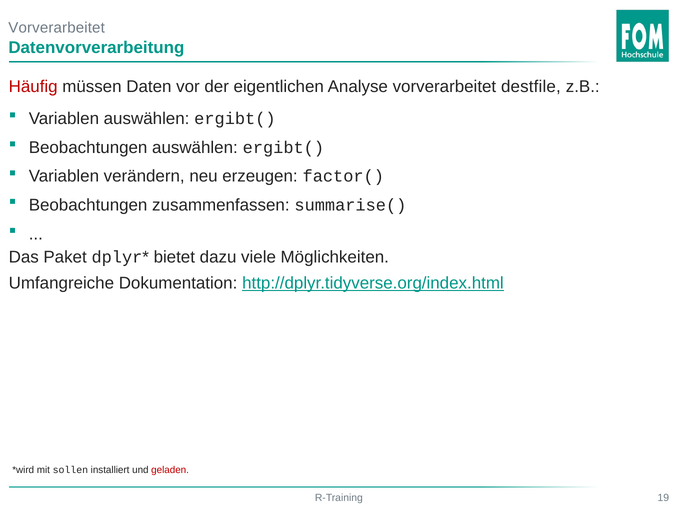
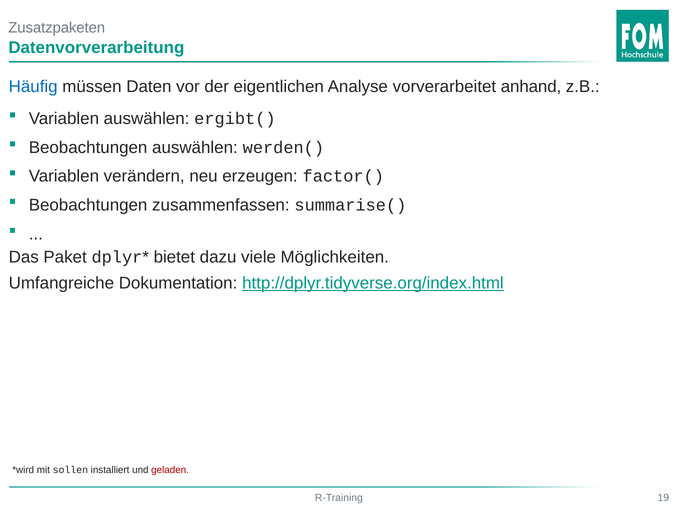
Vorverarbeitet: Vorverarbeitet -> Zusatzpaketen (57, 28)
Häufig colour: red -> blue (33, 87)
destfile: destfile -> anhand (531, 87)
Beobachtungen auswählen ergibt(: ergibt( -> werden( (283, 147)
